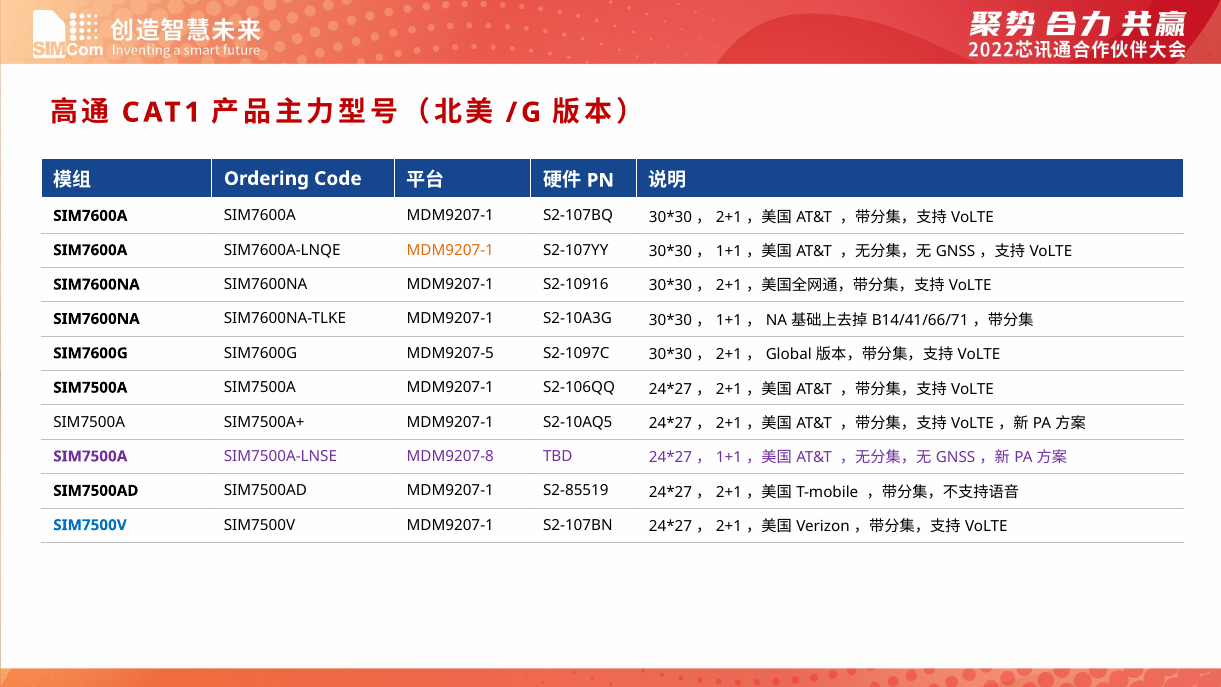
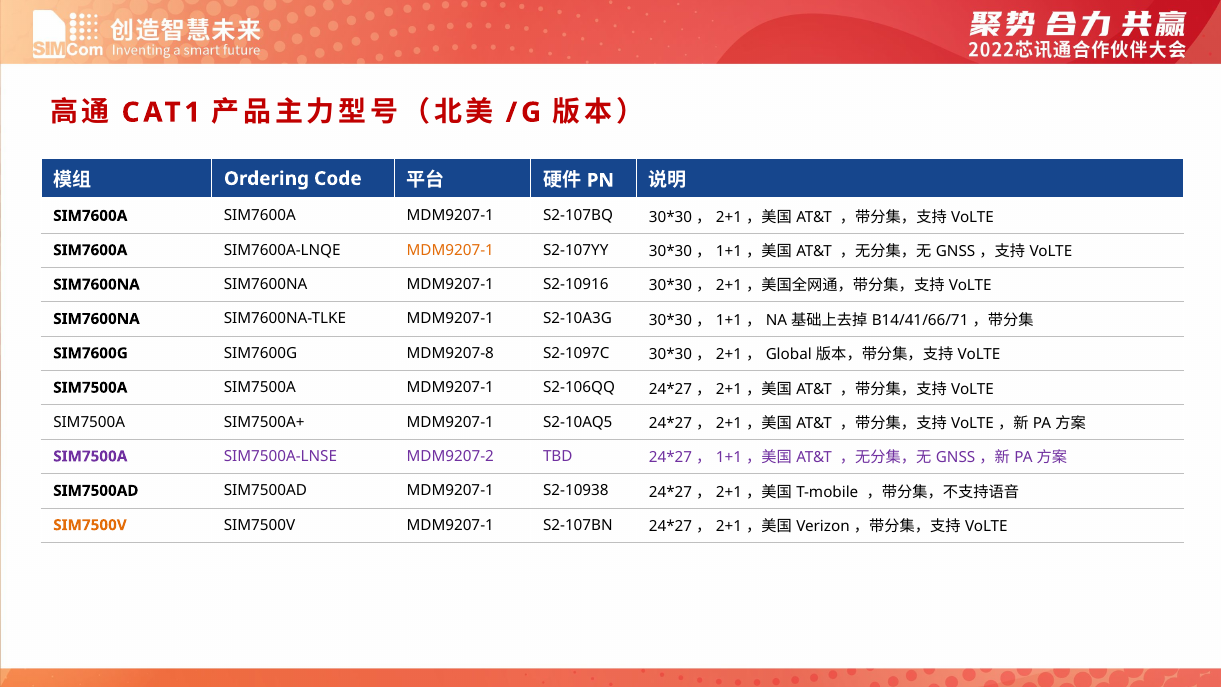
MDM9207-5: MDM9207-5 -> MDM9207-8 (450, 353)
MDM9207-8: MDM9207-8 -> MDM9207-2 (450, 456)
S2-85519: S2-85519 -> S2-10938 (576, 491)
SIM7500V colour: blue -> orange (90, 525)
